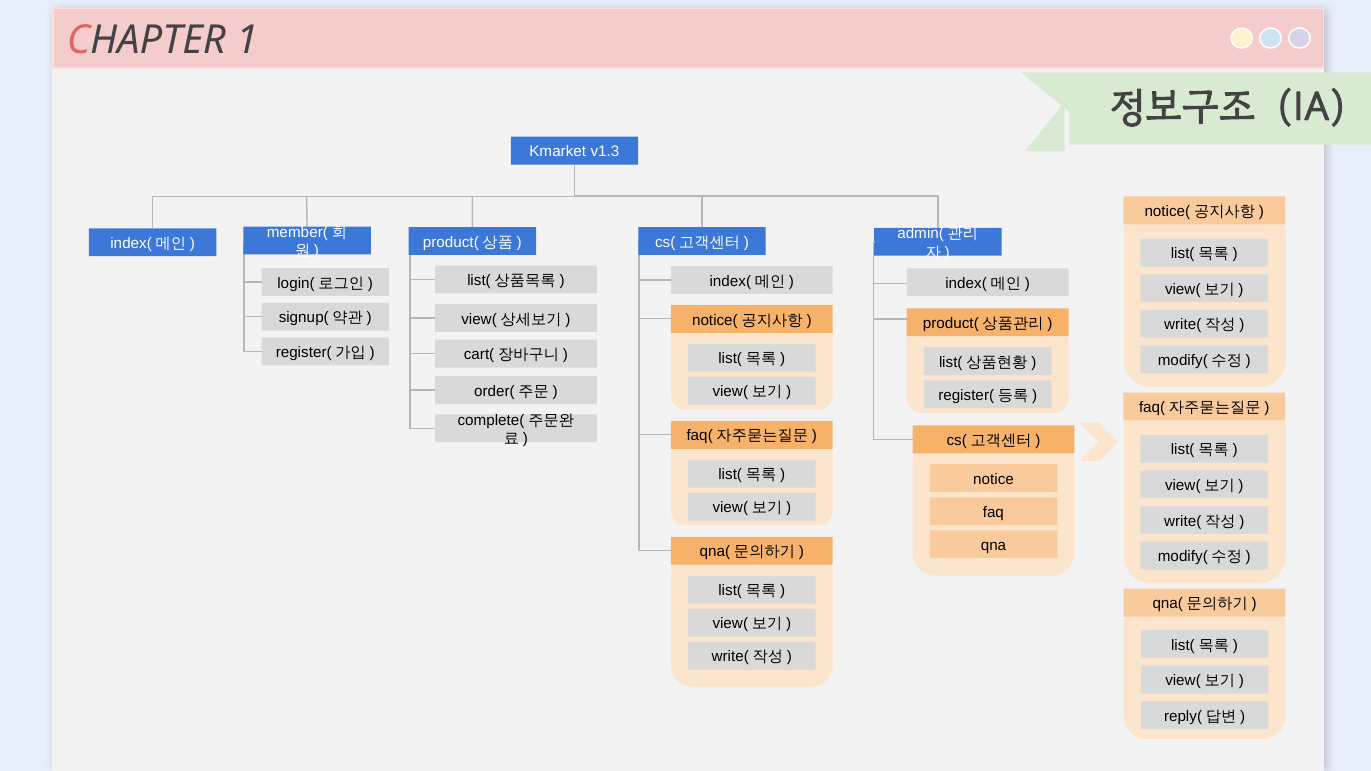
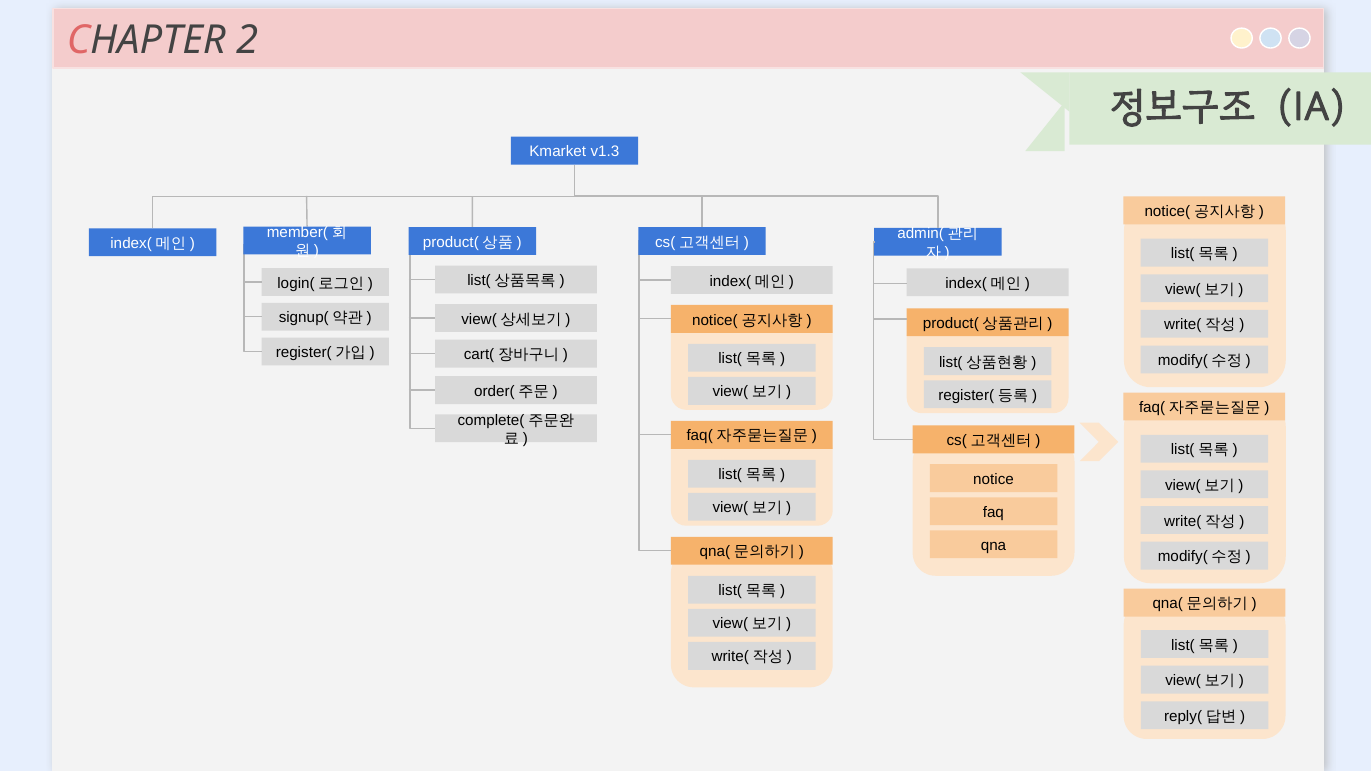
1: 1 -> 2 (247, 41)
